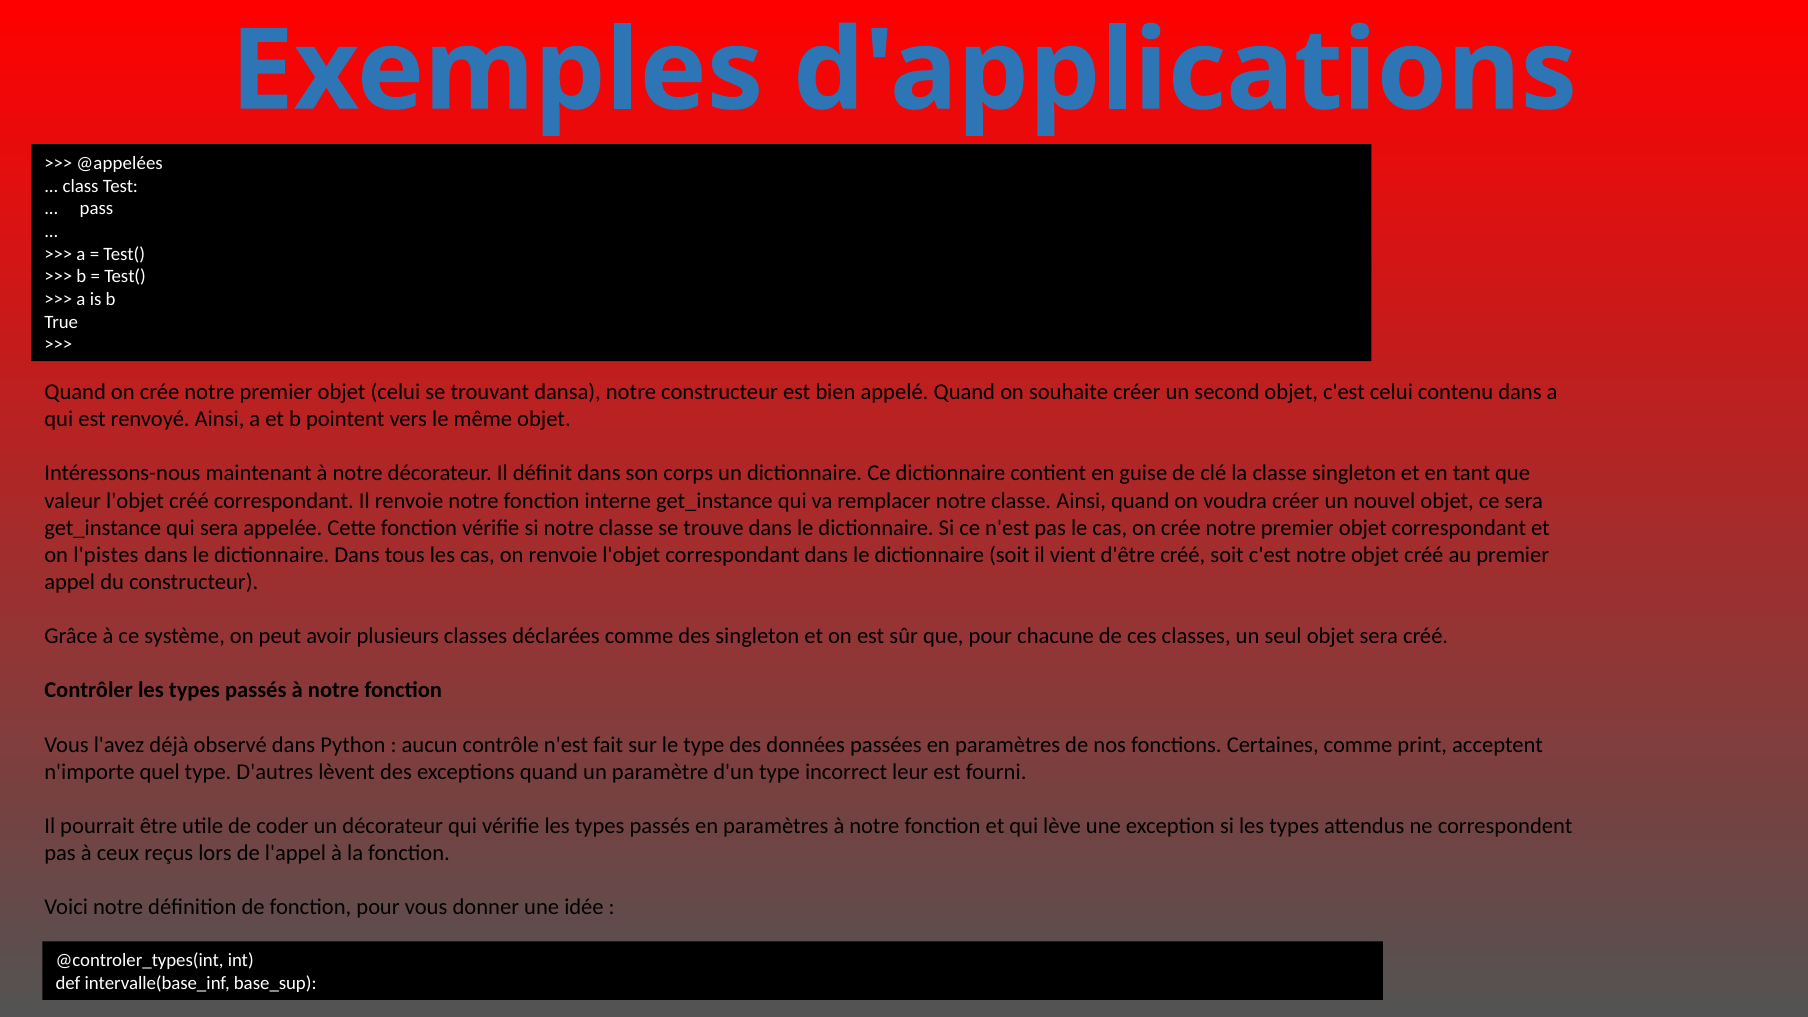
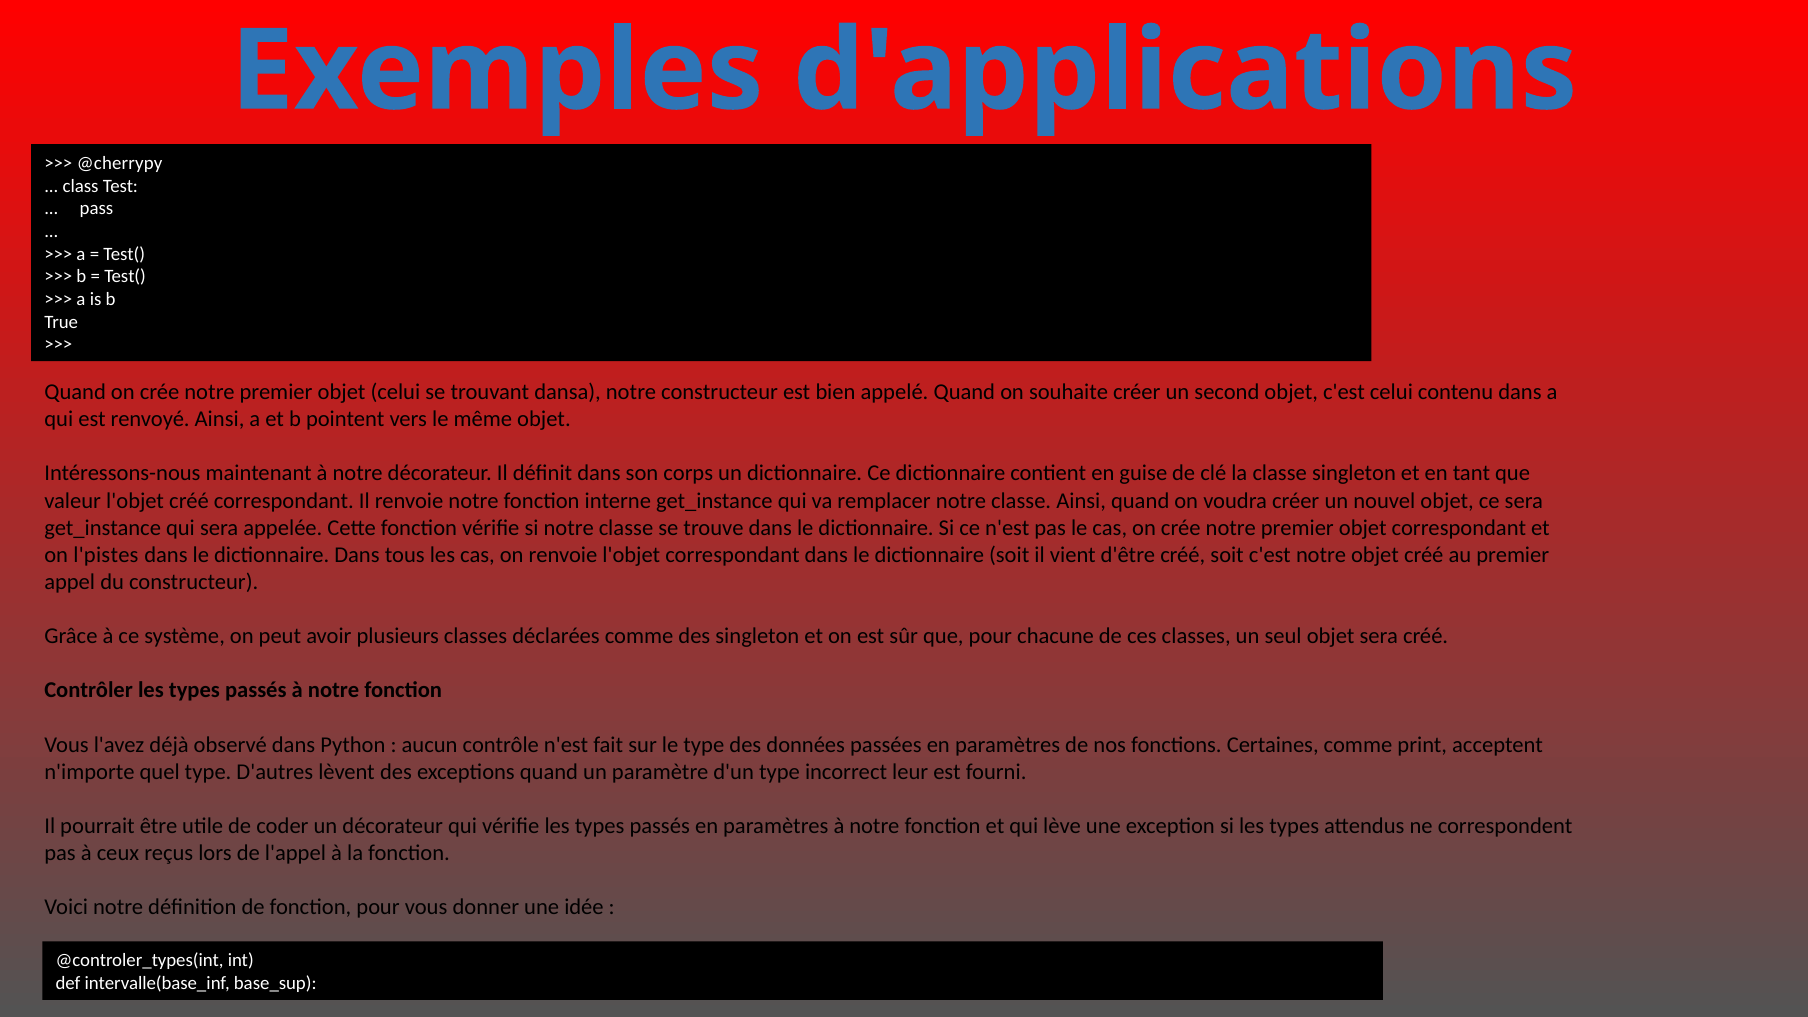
@appelées: @appelées -> @cherrypy (120, 163)
